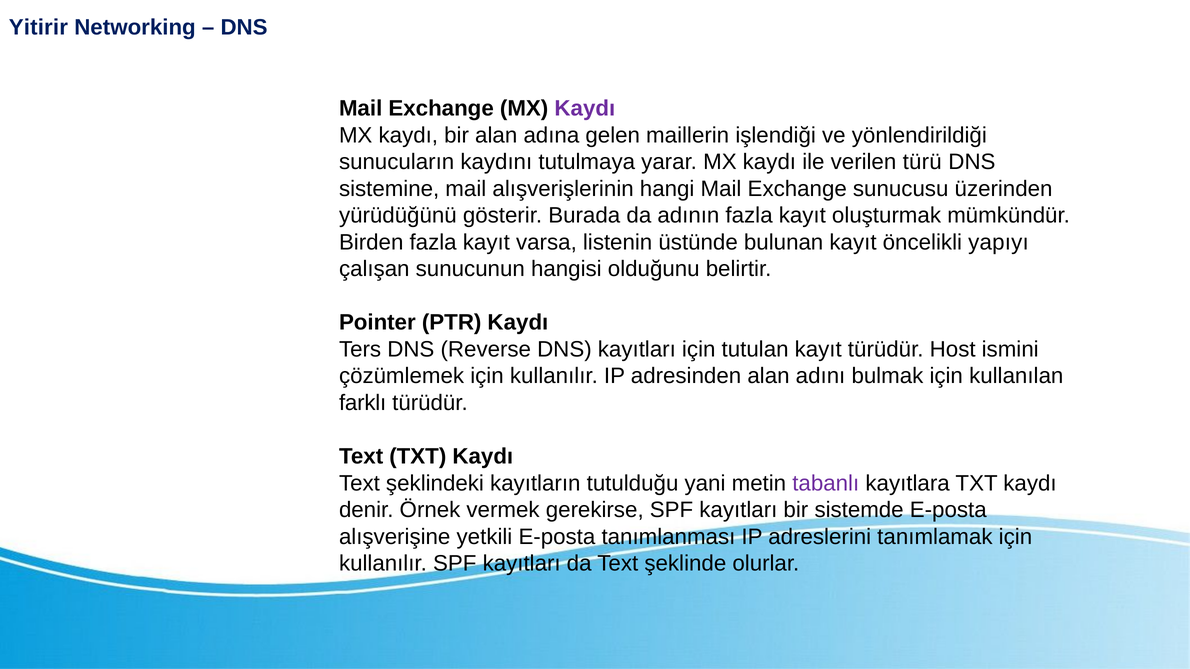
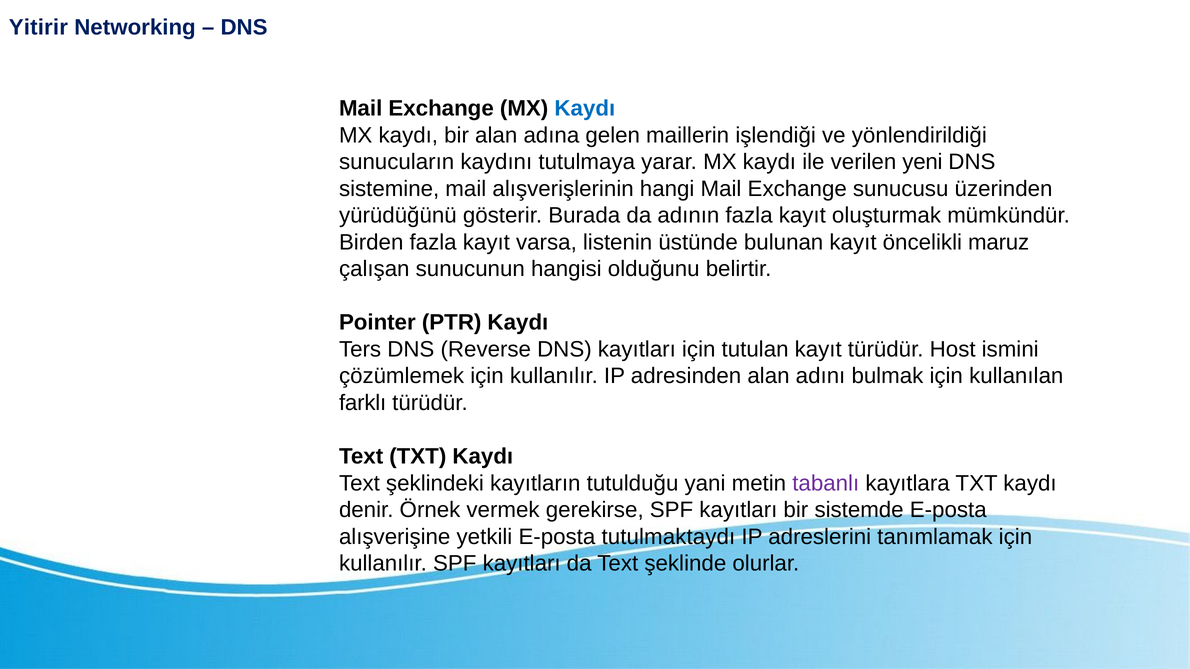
Kaydı colour: purple -> blue (585, 109)
türü: türü -> yeni (922, 162)
yapıyı: yapıyı -> maruz (999, 242)
tanımlanması: tanımlanması -> tutulmaktaydı (668, 537)
